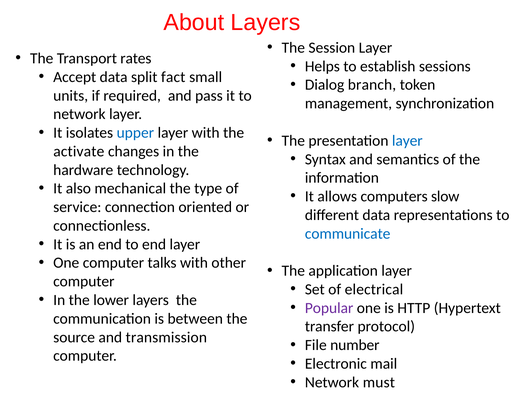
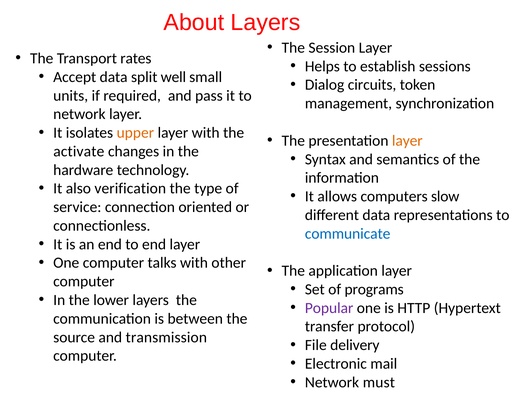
fact: fact -> well (173, 77)
branch: branch -> circuits (372, 85)
upper colour: blue -> orange (135, 133)
layer colour: blue -> orange (407, 141)
mechanical: mechanical -> verification (130, 188)
electrical: electrical -> programs (374, 289)
number: number -> delivery (355, 345)
